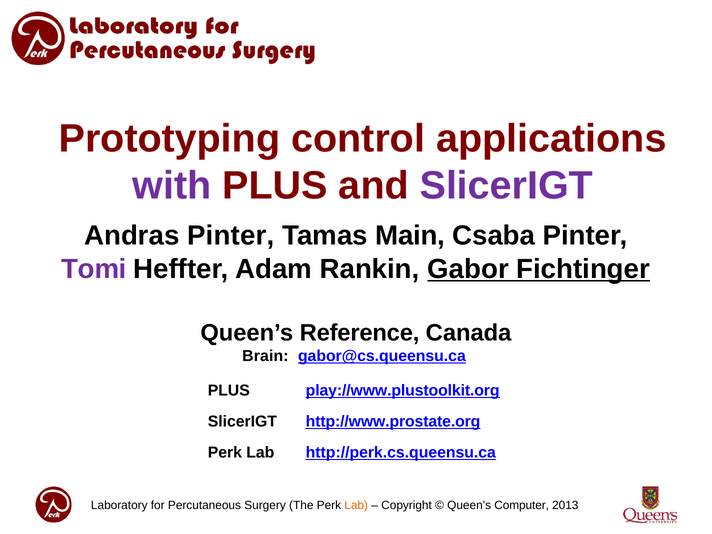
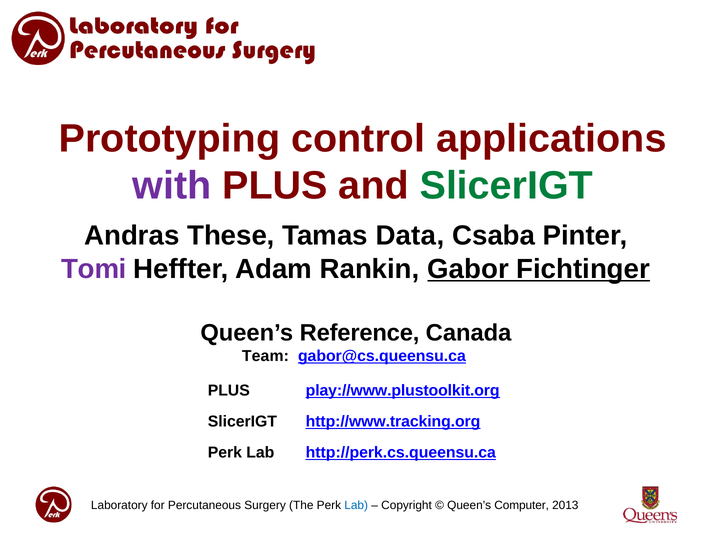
SlicerIGT colour: purple -> green (506, 186)
Andras Pinter: Pinter -> These (231, 236)
Main: Main -> Data (410, 236)
Brain: Brain -> Team (265, 356)
http://www.prostate.org: http://www.prostate.org -> http://www.tracking.org (393, 422)
Lab colour: orange -> blue (356, 505)
